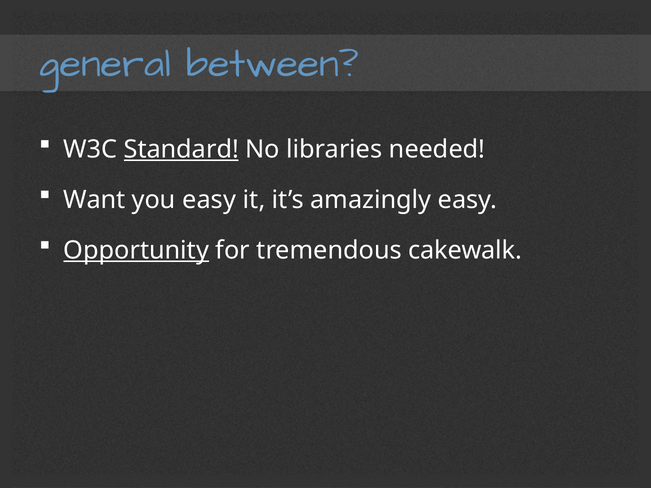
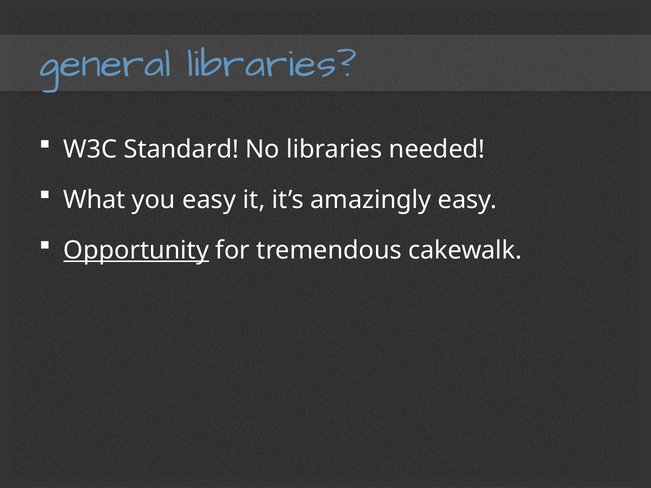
general between: between -> libraries (272, 63)
Standard underline: present -> none (181, 149)
Want: Want -> What (94, 200)
